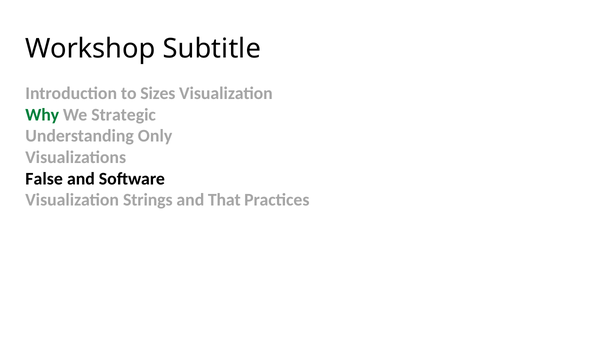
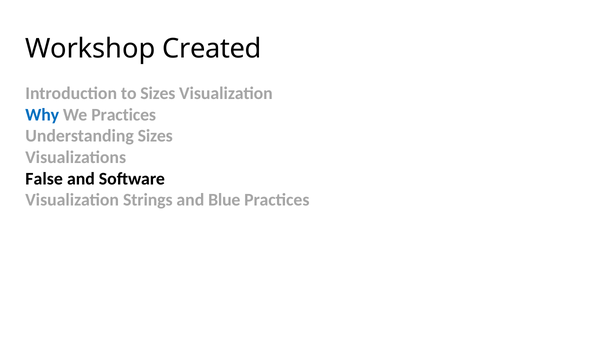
Subtitle: Subtitle -> Created (212, 49)
Why colour: green -> blue (42, 115)
We Strategic: Strategic -> Practices (124, 115)
Understanding Only: Only -> Sizes (155, 136)
That: That -> Blue (224, 200)
